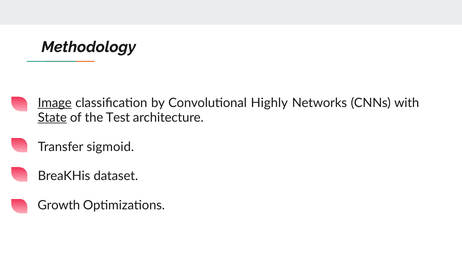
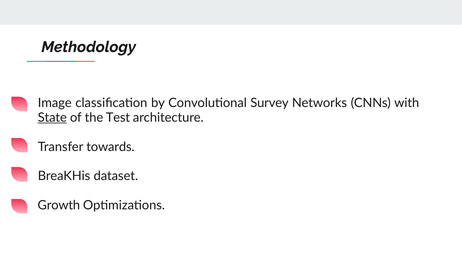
Image underline: present -> none (55, 103)
Highly: Highly -> Survey (269, 103)
sigmoid: sigmoid -> towards (110, 147)
